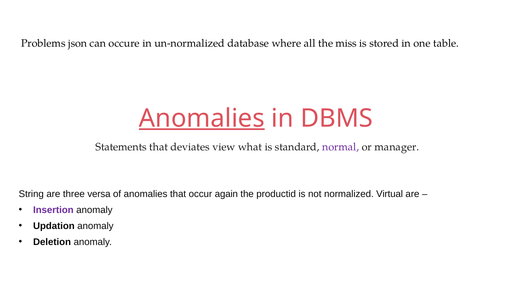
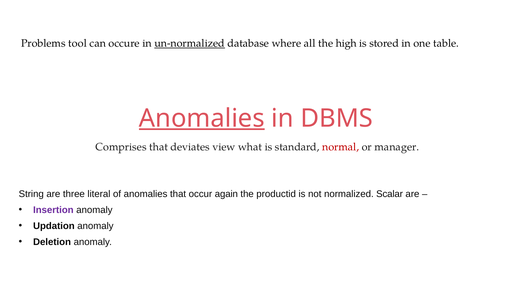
json: json -> tool (78, 43)
un-normalized underline: none -> present (190, 43)
miss: miss -> high (346, 43)
Statements: Statements -> Comprises (121, 147)
normal colour: purple -> red (341, 147)
versa: versa -> literal (99, 194)
Virtual: Virtual -> Scalar (390, 194)
